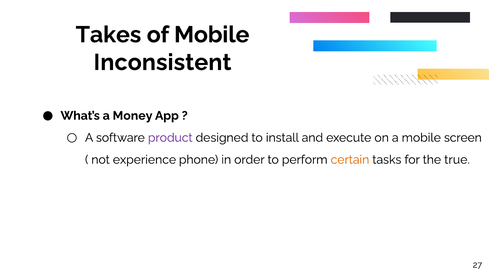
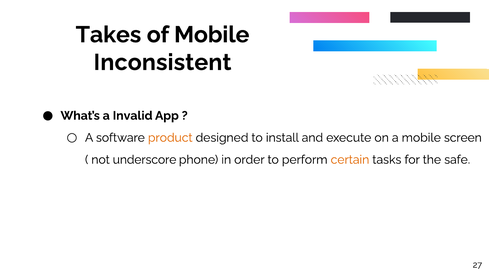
Money: Money -> Invalid (133, 116)
product colour: purple -> orange (170, 138)
experience: experience -> underscore (145, 160)
true: true -> safe (457, 160)
